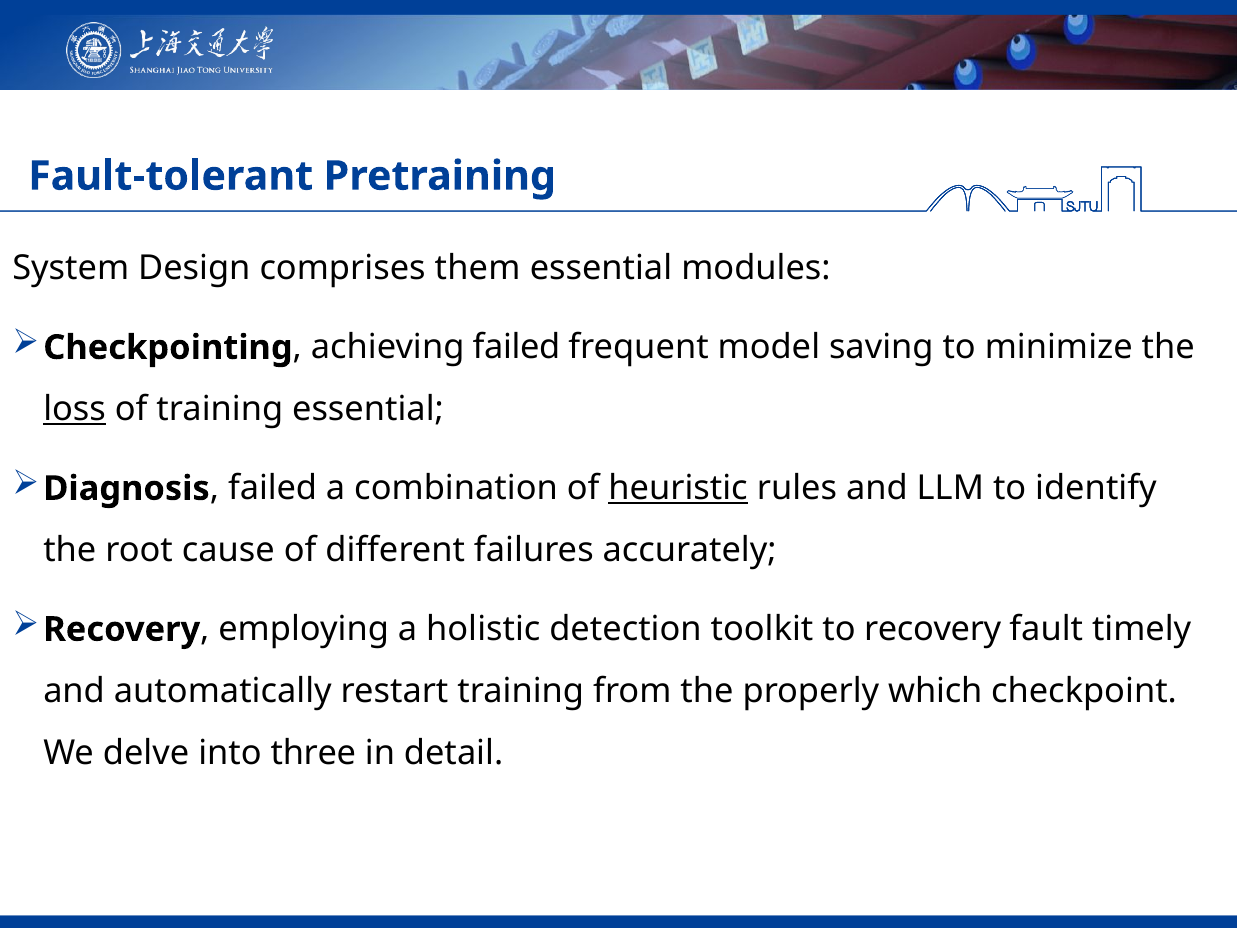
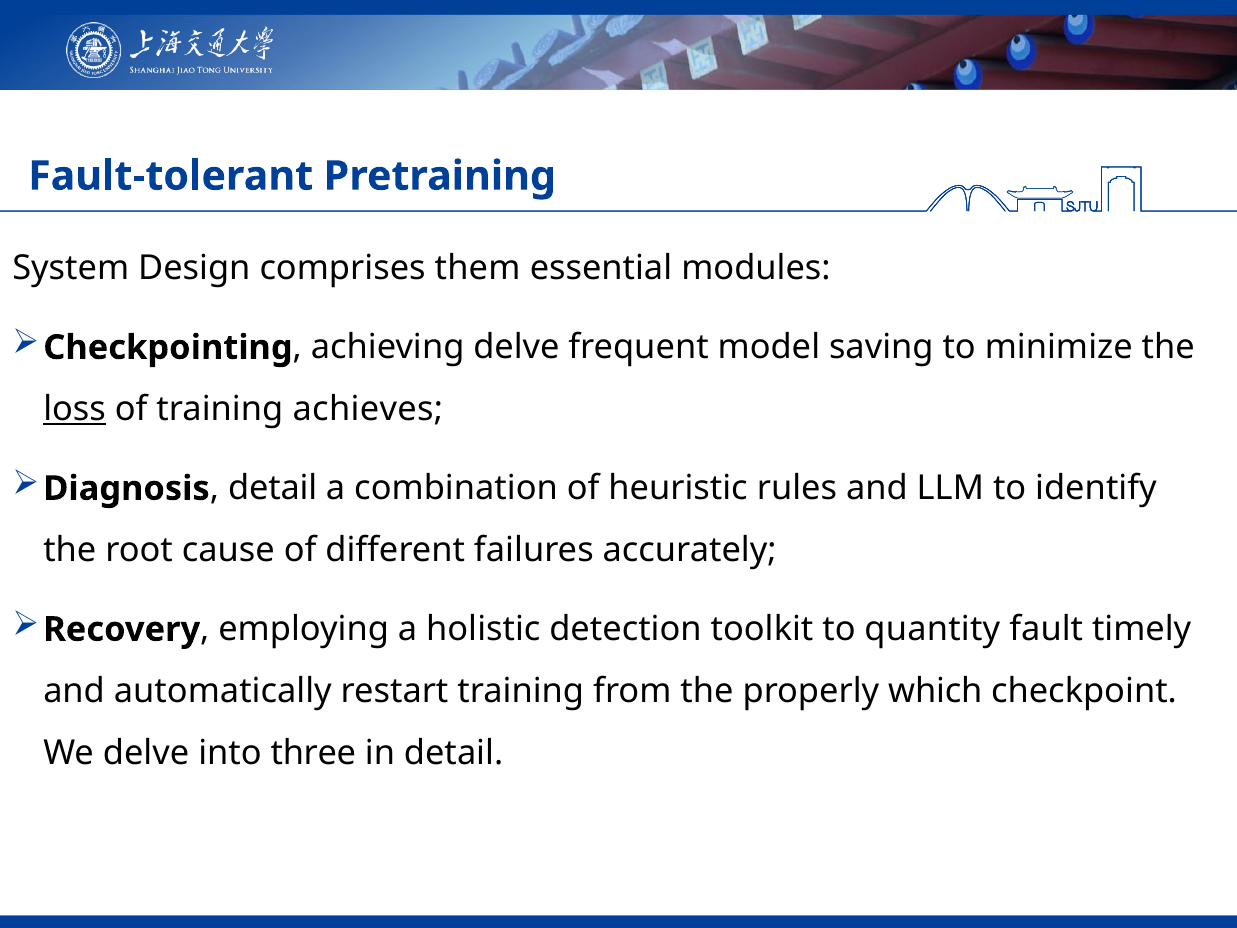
achieving failed: failed -> delve (516, 347)
training essential: essential -> achieves (368, 409)
failed: failed -> detail (273, 488)
heuristic underline: present -> none (678, 488)
to recovery: recovery -> quantity (932, 629)
